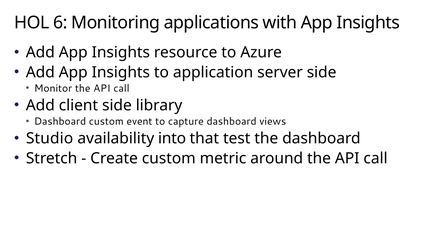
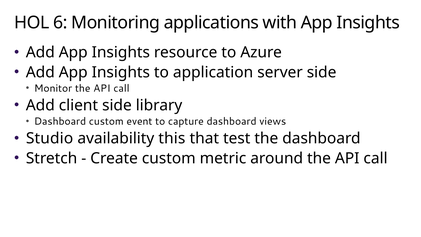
into: into -> this (172, 138)
